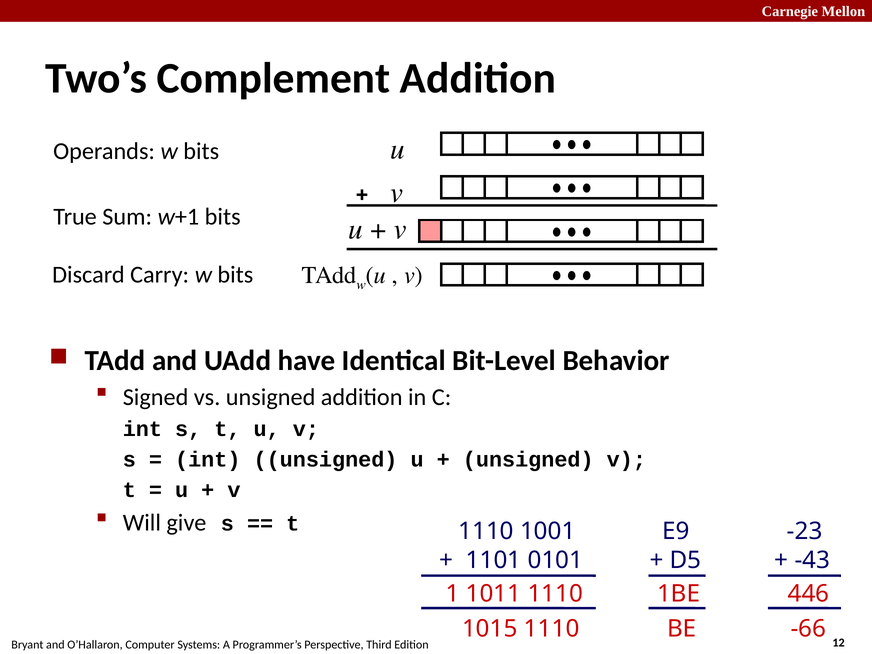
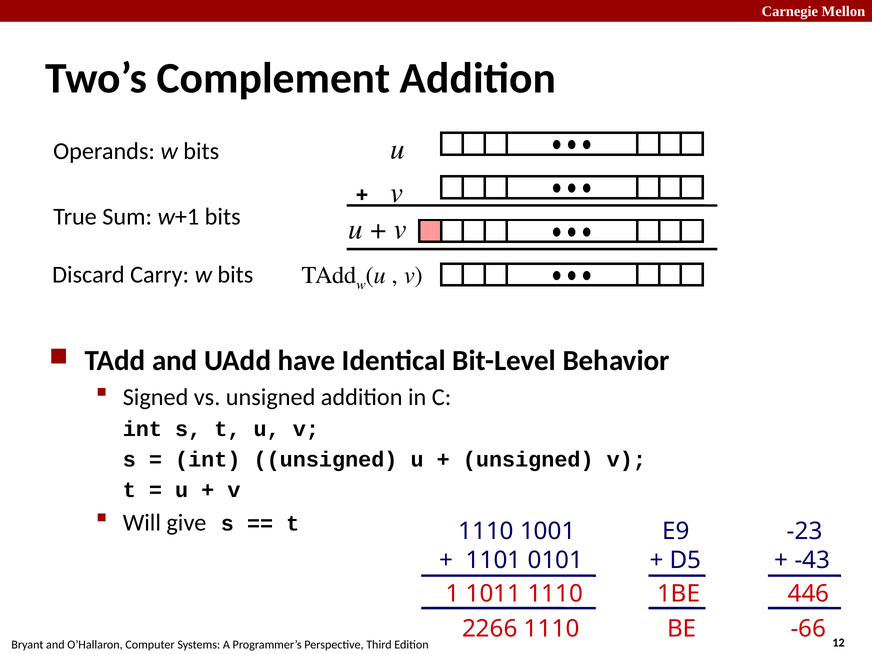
1015: 1015 -> 2266 (490, 629)
